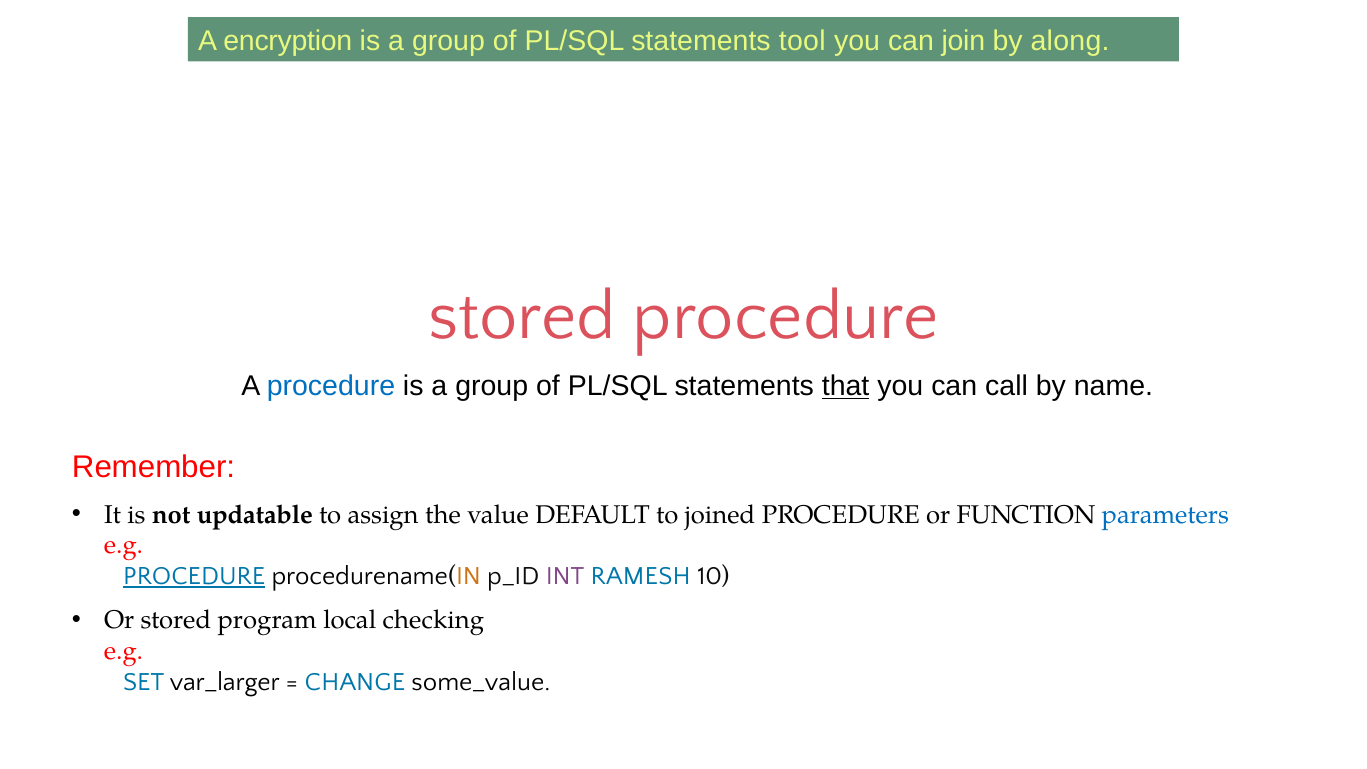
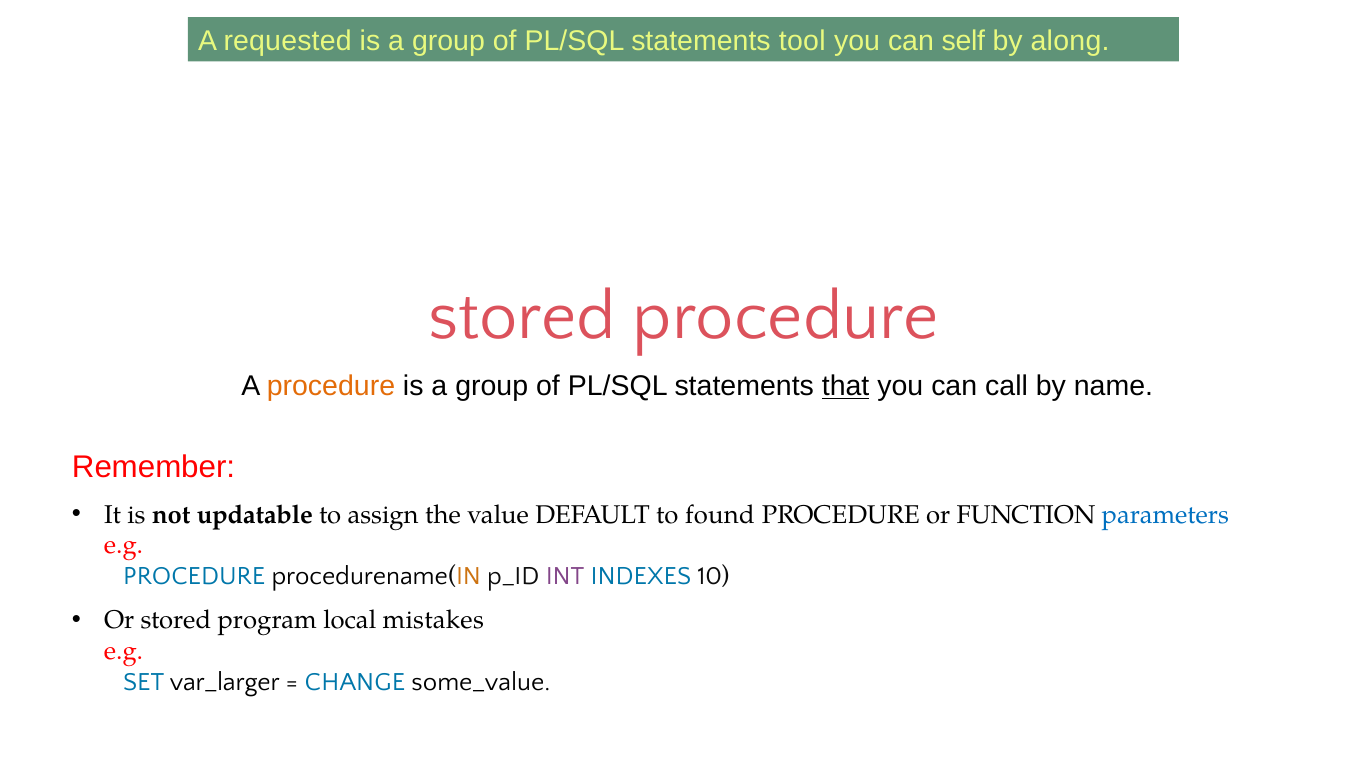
encryption: encryption -> requested (288, 41)
join: join -> self (963, 41)
procedure colour: blue -> orange (331, 386)
joined: joined -> found (720, 514)
PROCEDURE underline: present -> none (194, 576)
RAMESH: RAMESH -> INDEXES (641, 576)
checking: checking -> mistakes (433, 620)
